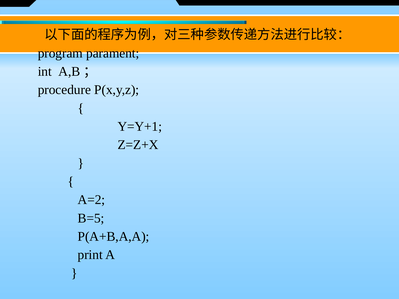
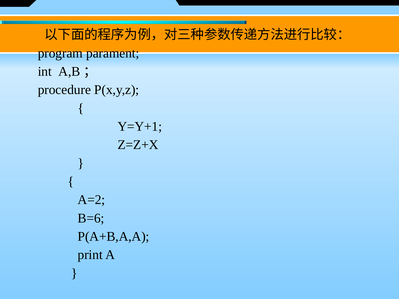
B=5: B=5 -> B=6 (91, 218)
